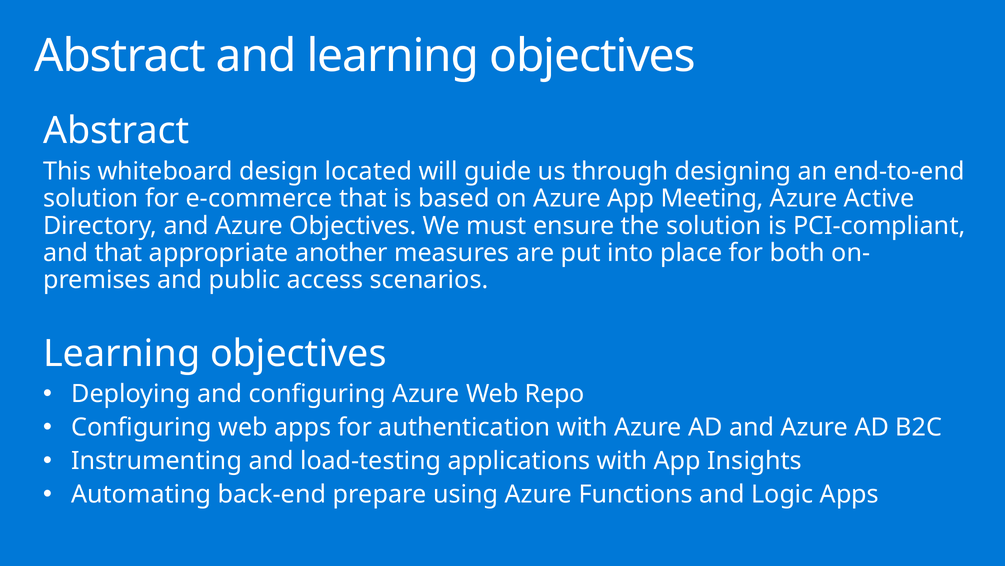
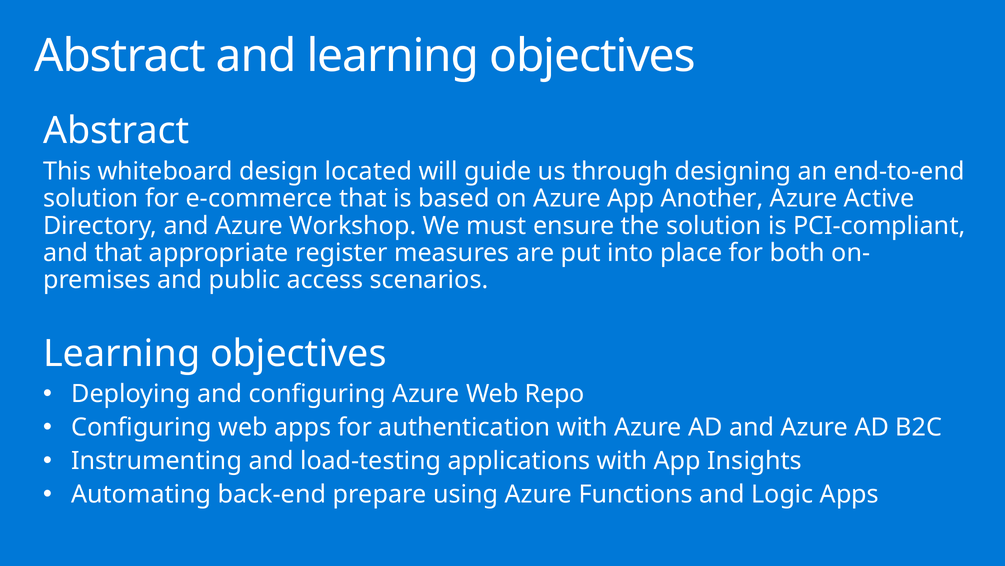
Meeting: Meeting -> Another (712, 198)
Azure Objectives: Objectives -> Workshop (353, 225)
another: another -> register (341, 253)
